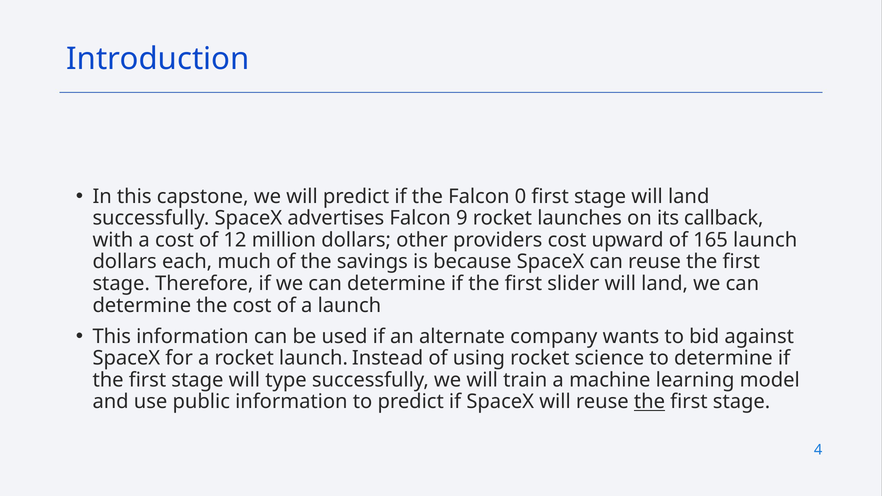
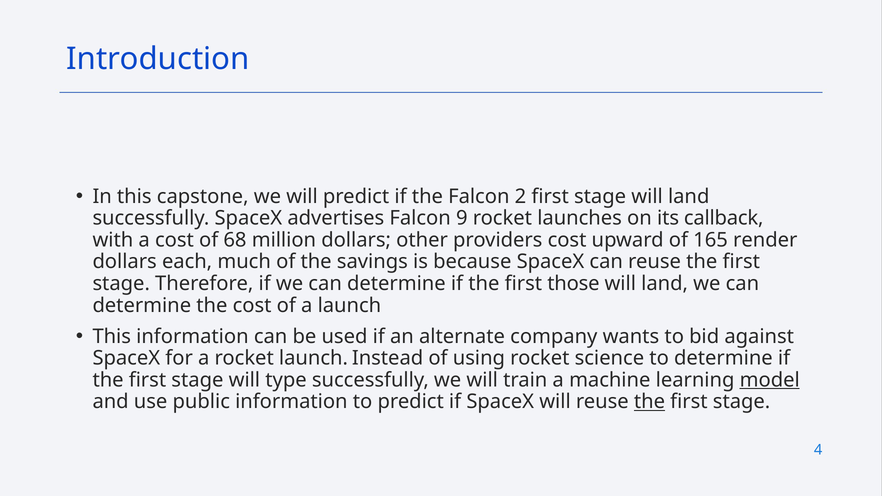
0: 0 -> 2 (521, 196)
12: 12 -> 68 (235, 240)
165 launch: launch -> render (765, 240)
slider: slider -> those (573, 284)
model underline: none -> present (770, 380)
